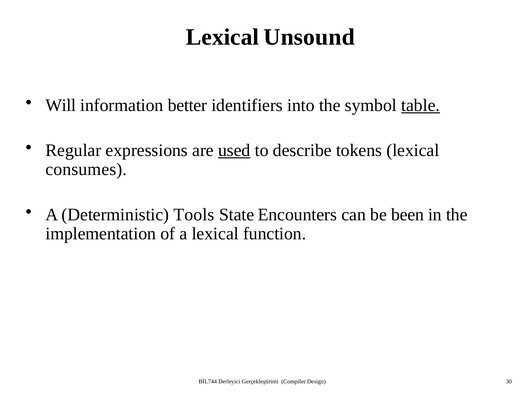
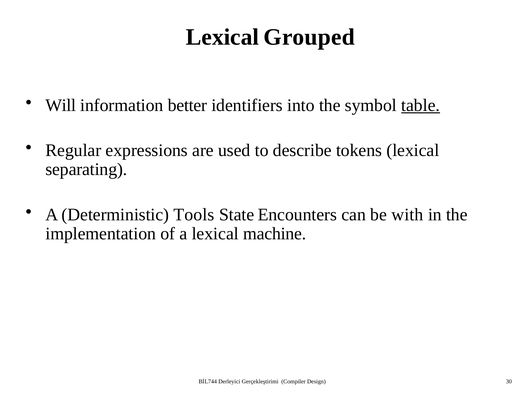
Unsound: Unsound -> Grouped (309, 37)
used underline: present -> none (234, 150)
consumes: consumes -> separating (86, 169)
been: been -> with (407, 214)
function: function -> machine (275, 233)
